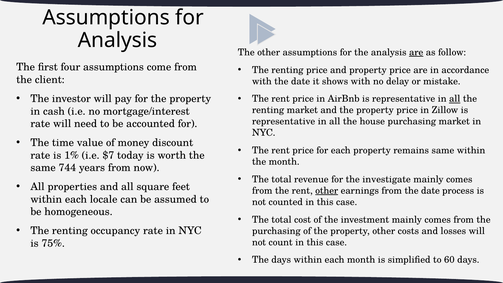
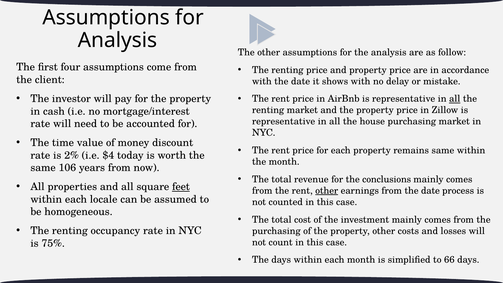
are underline: present -> none (416, 52)
1%: 1% -> 2% (72, 155)
$7: $7 -> $4 (108, 155)
744: 744 -> 106 (67, 168)
investigate: investigate -> conclusions (387, 179)
feet underline: none -> present (181, 187)
60: 60 -> 66 (449, 260)
